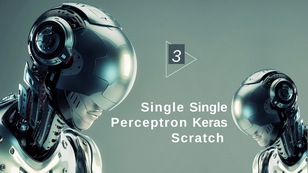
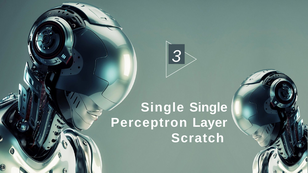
Keras: Keras -> Layer (210, 123)
